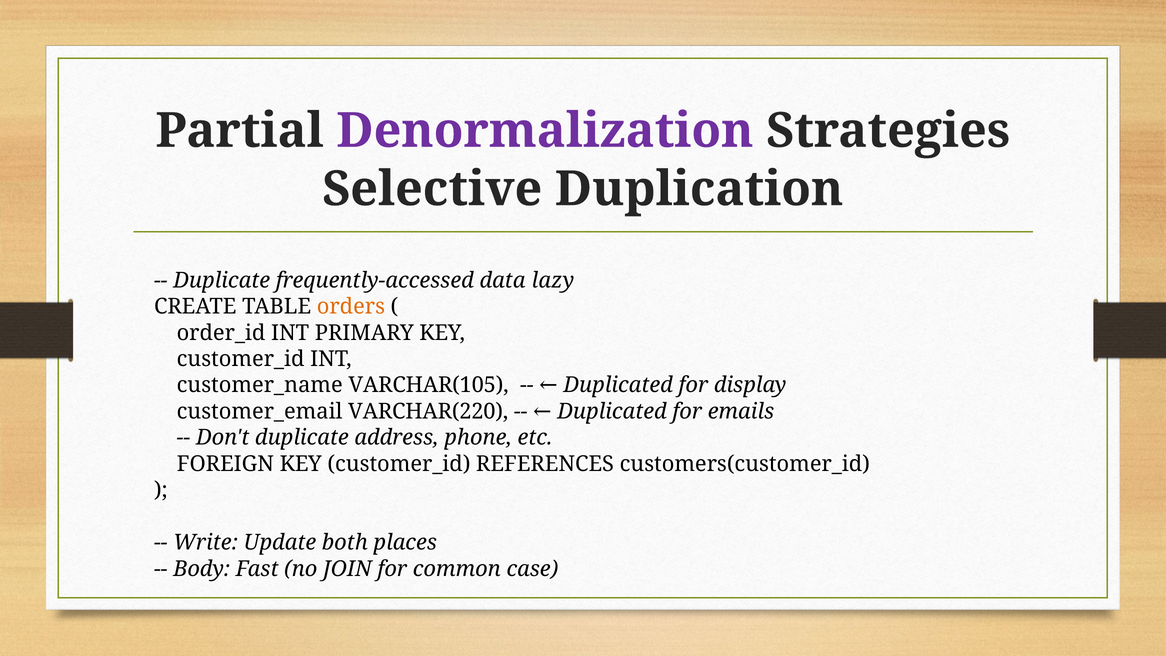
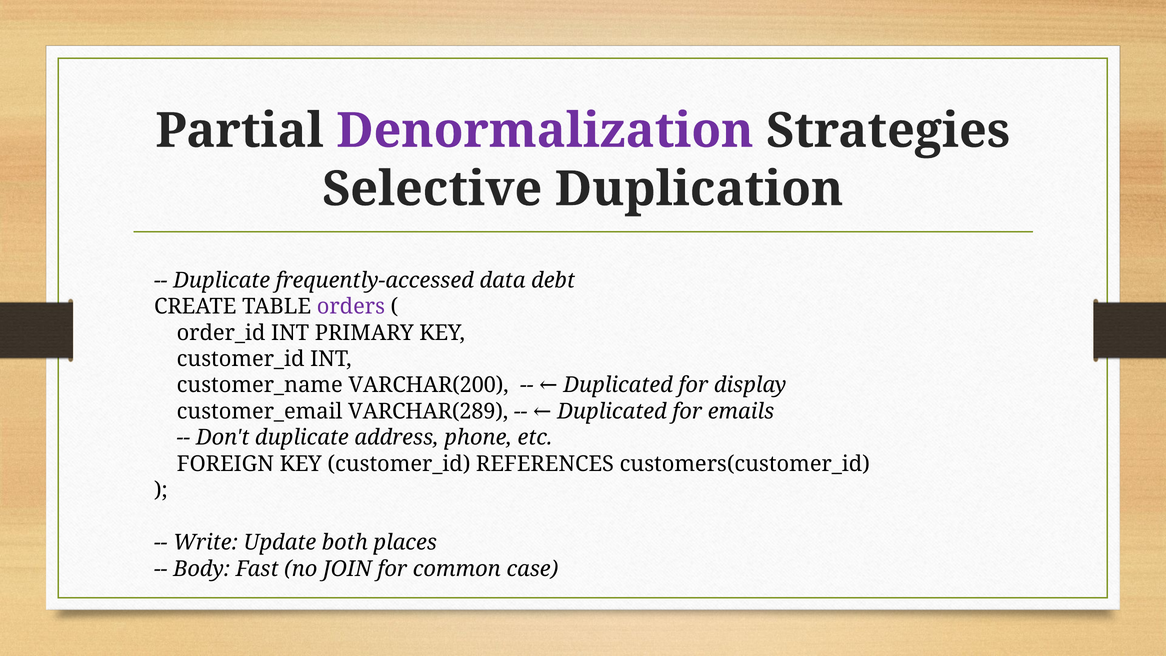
lazy: lazy -> debt (553, 280)
orders colour: orange -> purple (351, 307)
VARCHAR(105: VARCHAR(105 -> VARCHAR(200 (428, 385)
VARCHAR(220: VARCHAR(220 -> VARCHAR(289 (428, 411)
